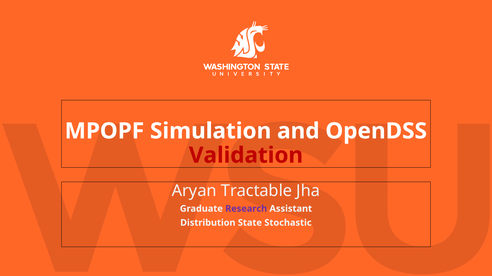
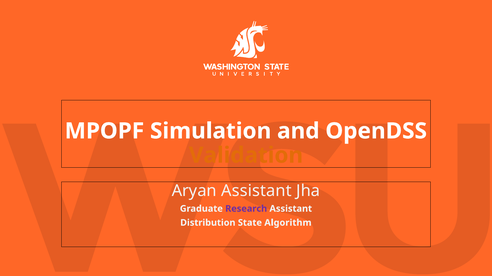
Validation colour: red -> orange (246, 156)
Aryan Tractable: Tractable -> Assistant (256, 191)
Stochastic: Stochastic -> Algorithm (288, 223)
